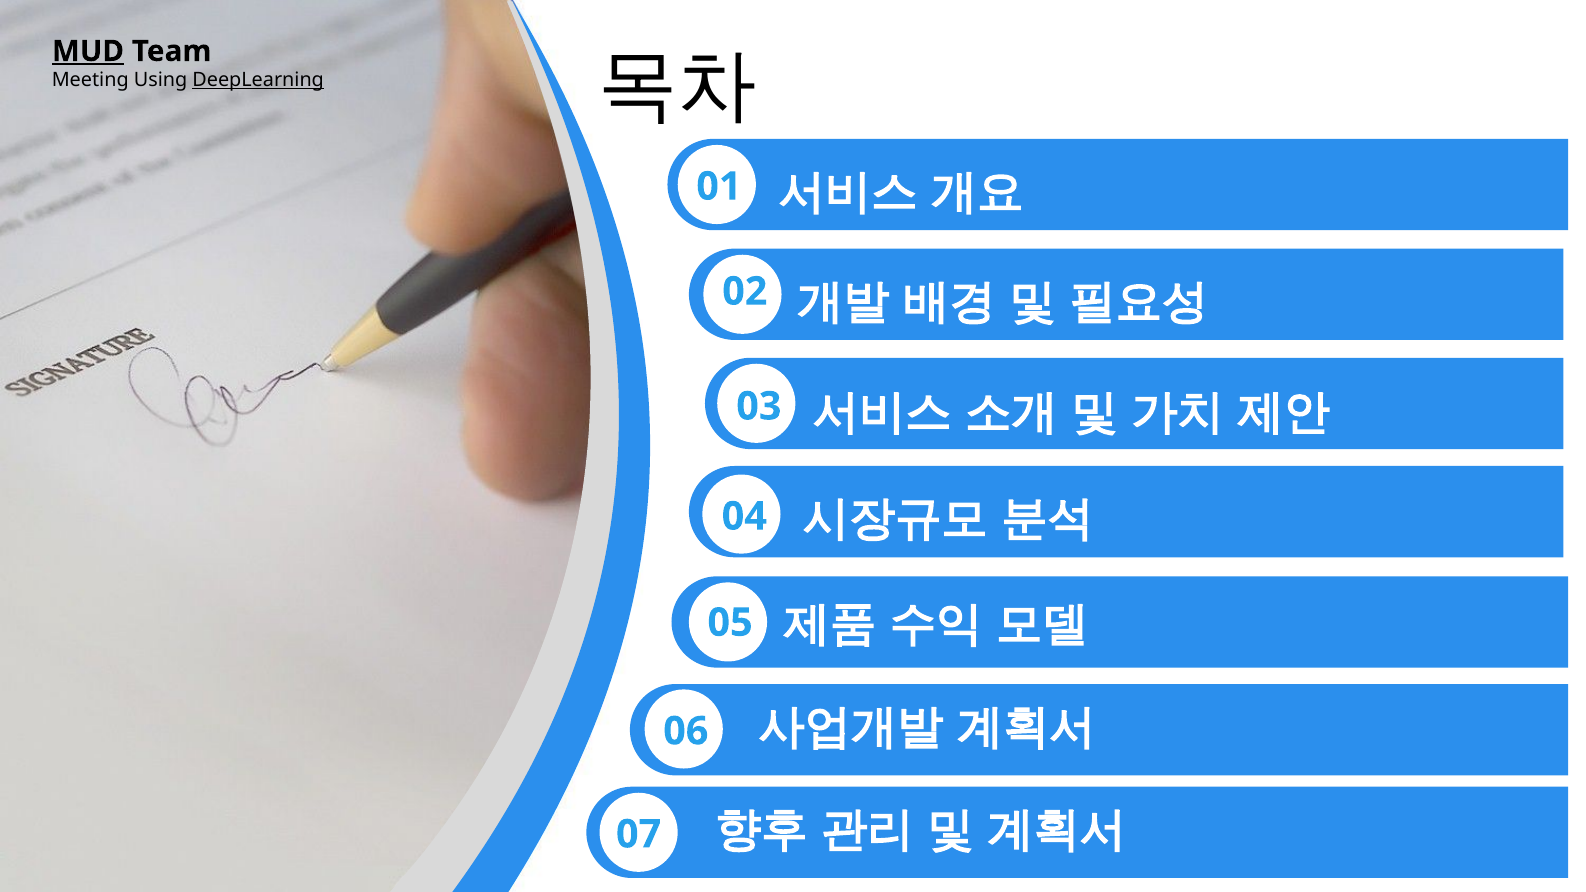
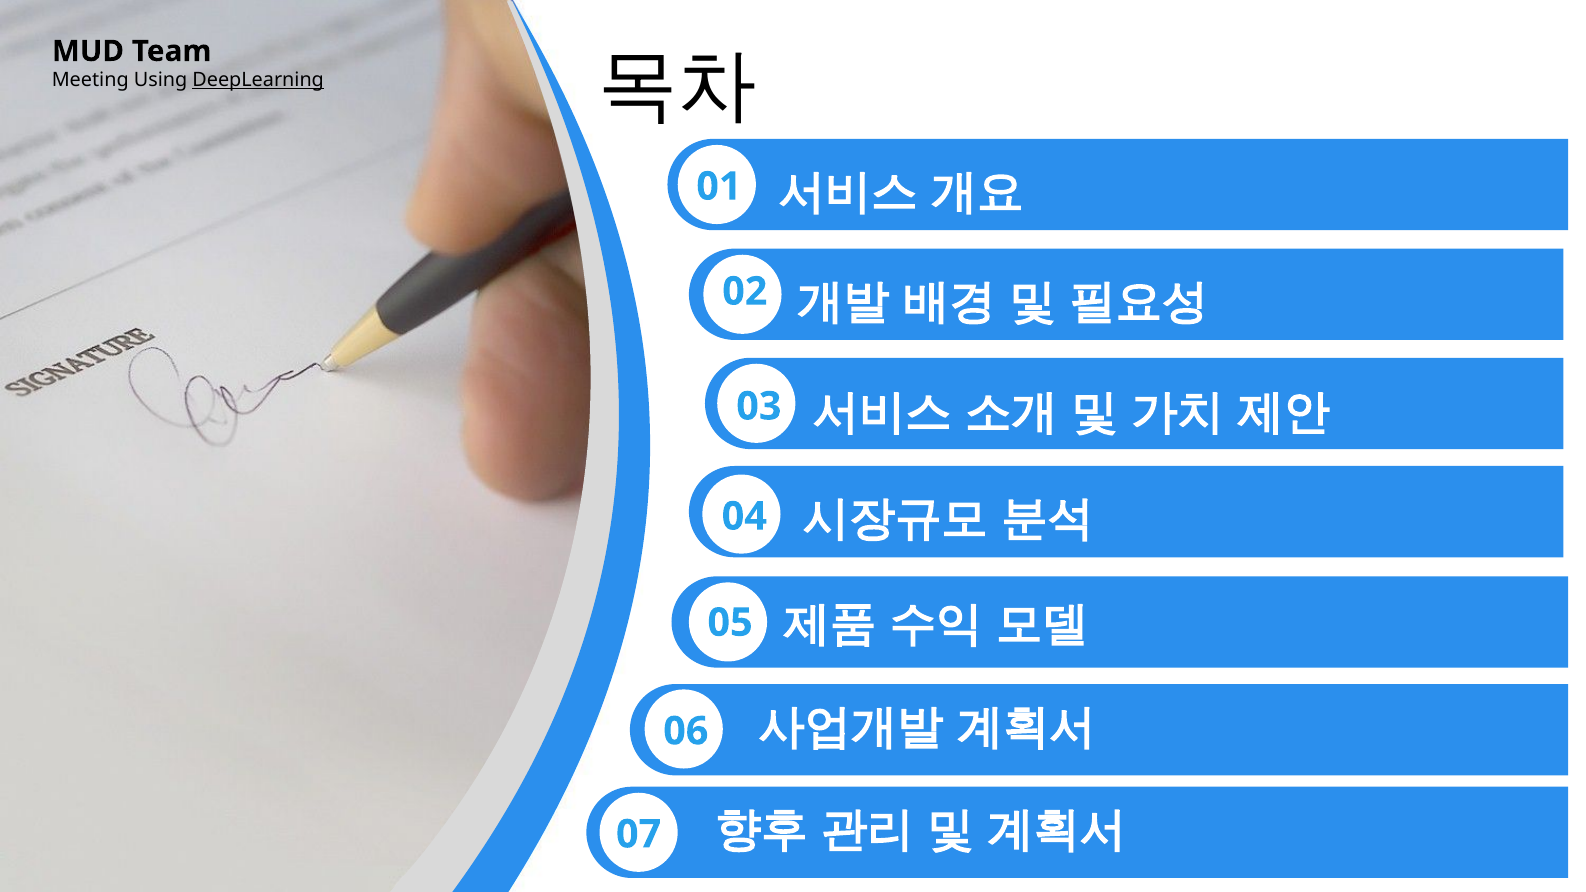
MUD underline: present -> none (88, 51)
